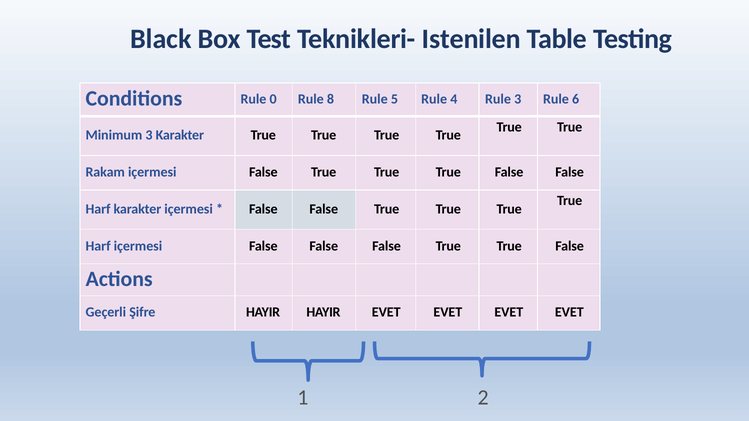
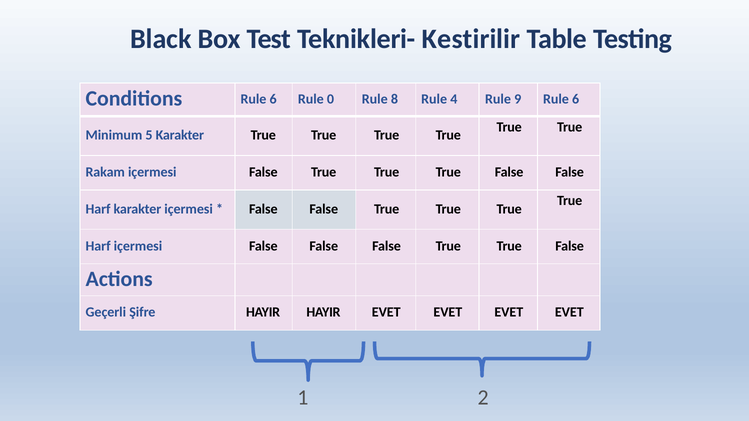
Istenilen: Istenilen -> Kestirilir (471, 39)
Conditions Rule 0: 0 -> 6 (273, 99)
8: 8 -> 0 (331, 99)
5: 5 -> 8 (394, 99)
Rule 3: 3 -> 9 (518, 99)
Minimum 3: 3 -> 5 (149, 135)
